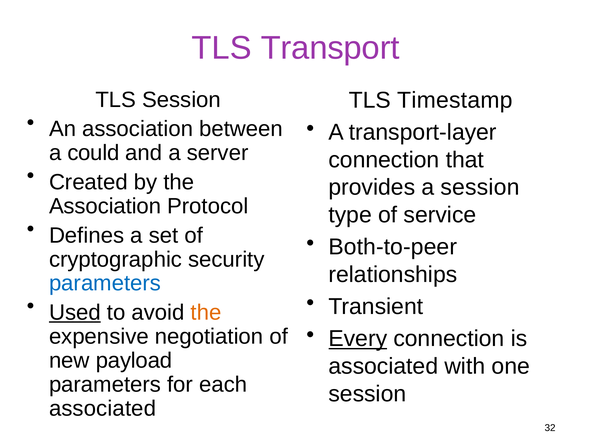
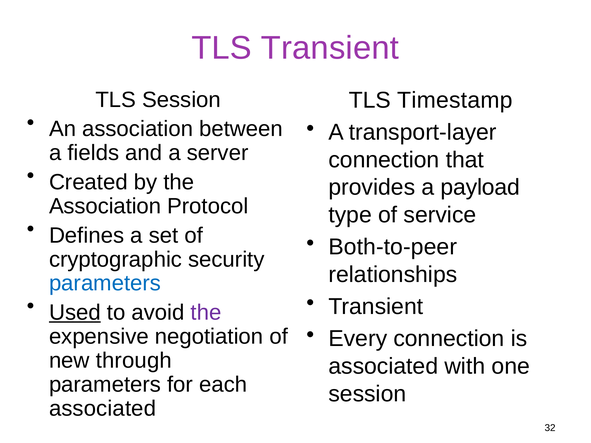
TLS Transport: Transport -> Transient (330, 48)
could: could -> fields (93, 153)
a session: session -> payload (480, 187)
the colour: orange -> purple (206, 313)
Every underline: present -> none (358, 339)
payload: payload -> through (134, 361)
